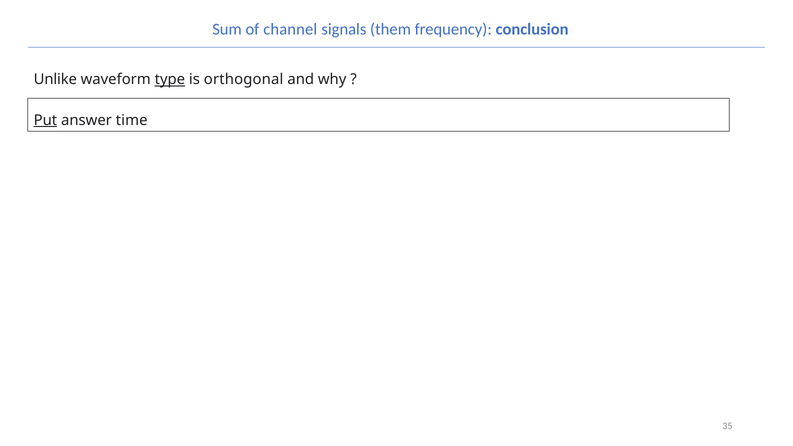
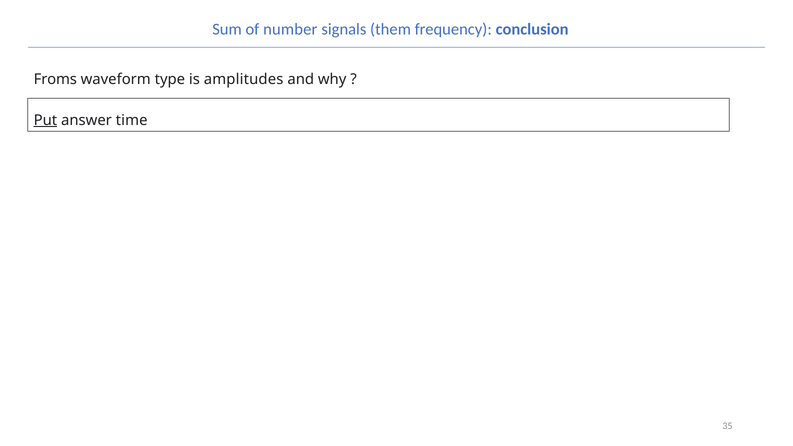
channel: channel -> number (290, 29)
Unlike: Unlike -> Froms (55, 79)
type underline: present -> none (170, 79)
orthogonal: orthogonal -> amplitudes (244, 79)
